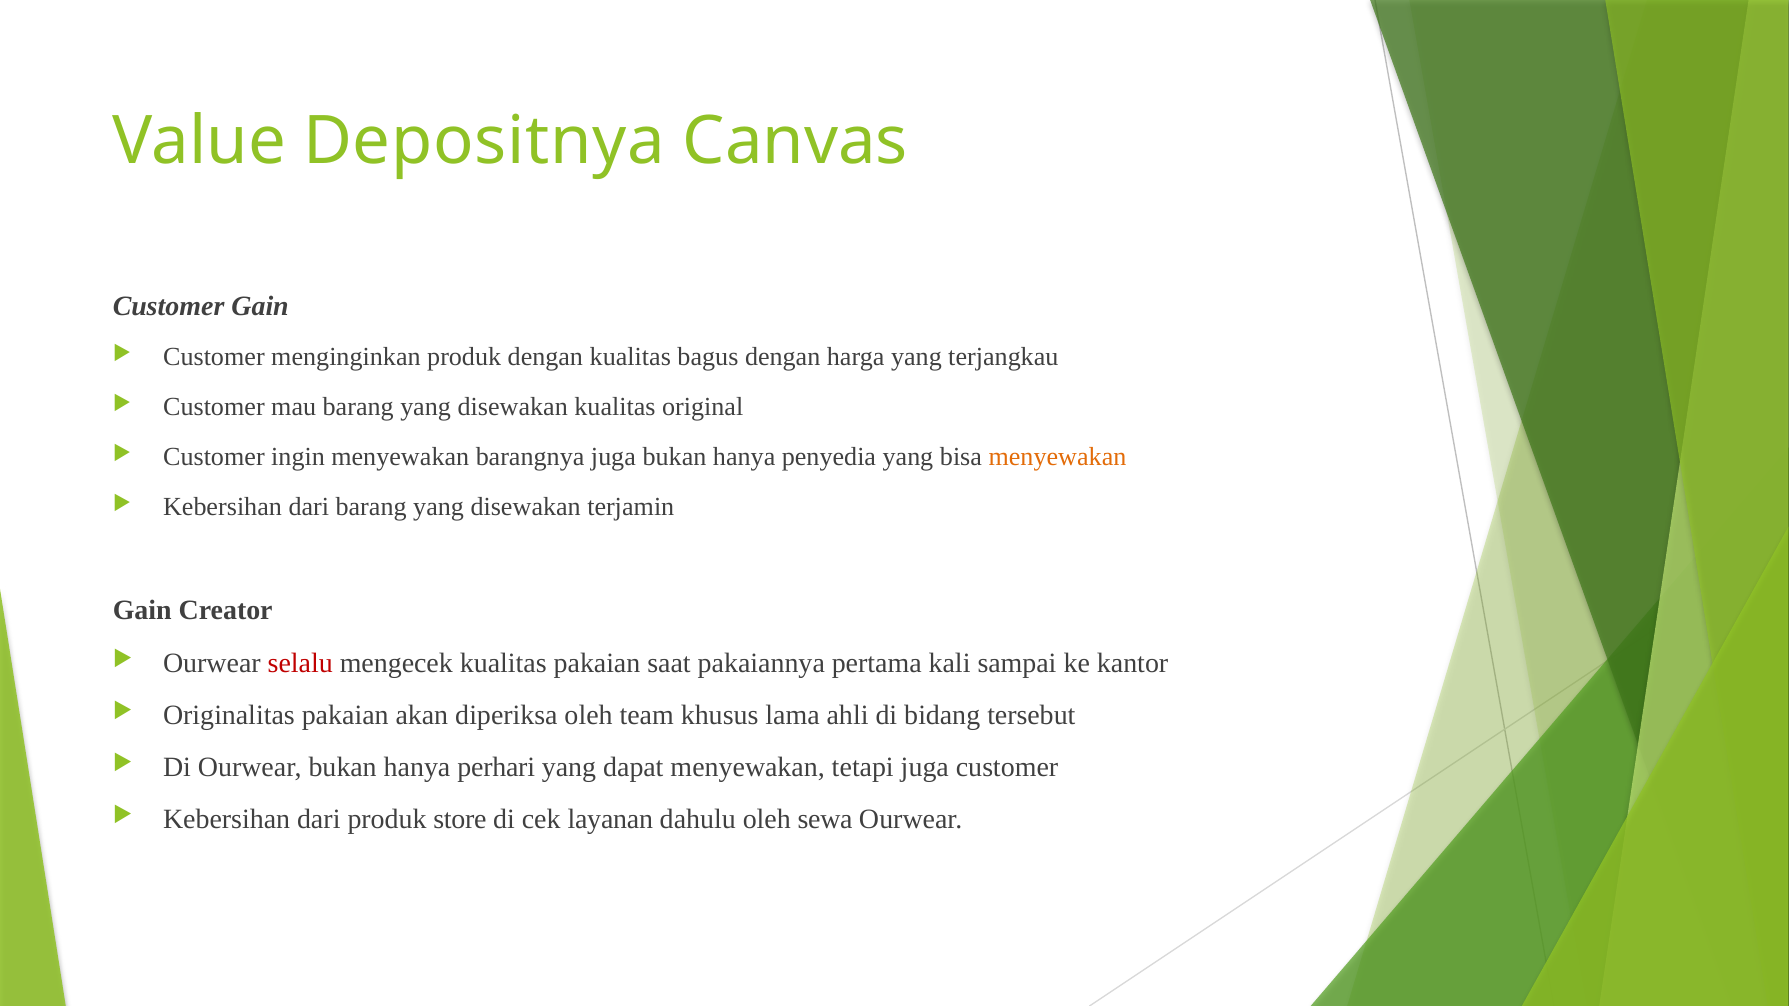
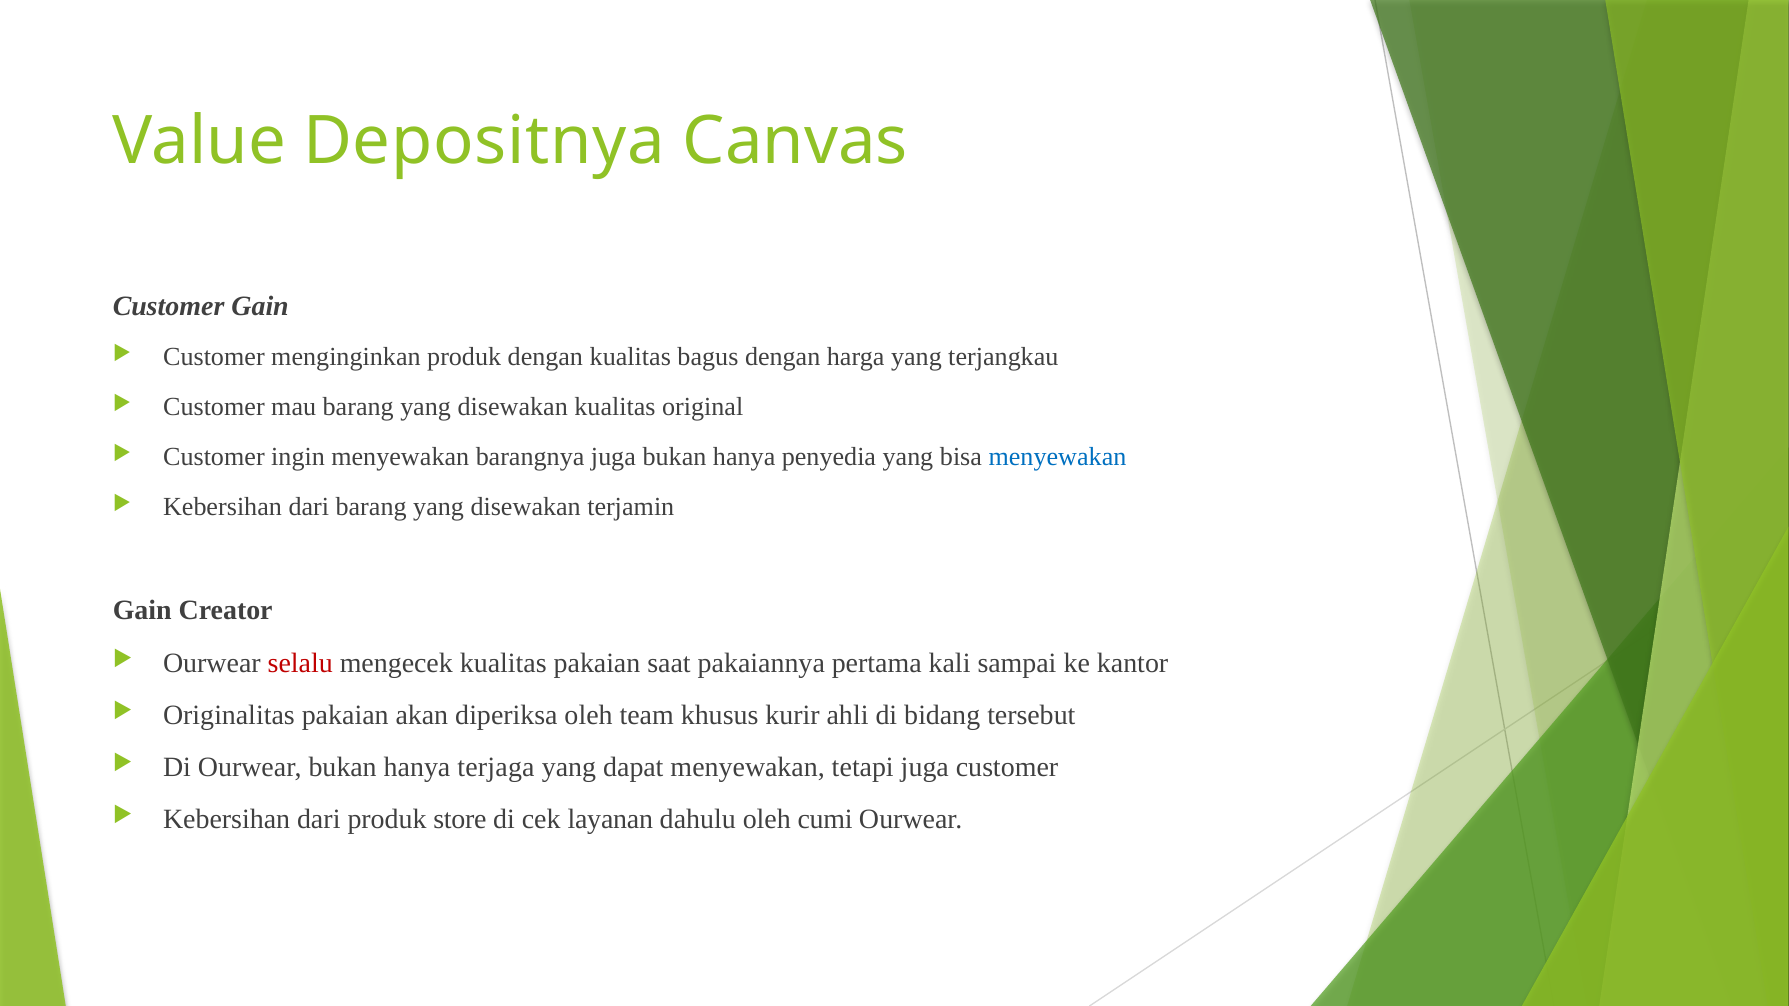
menyewakan colour: orange -> blue (1057, 457)
lama: lama -> kurir (793, 715)
perhari: perhari -> terjaga (496, 767)
sewa: sewa -> cumi (825, 820)
